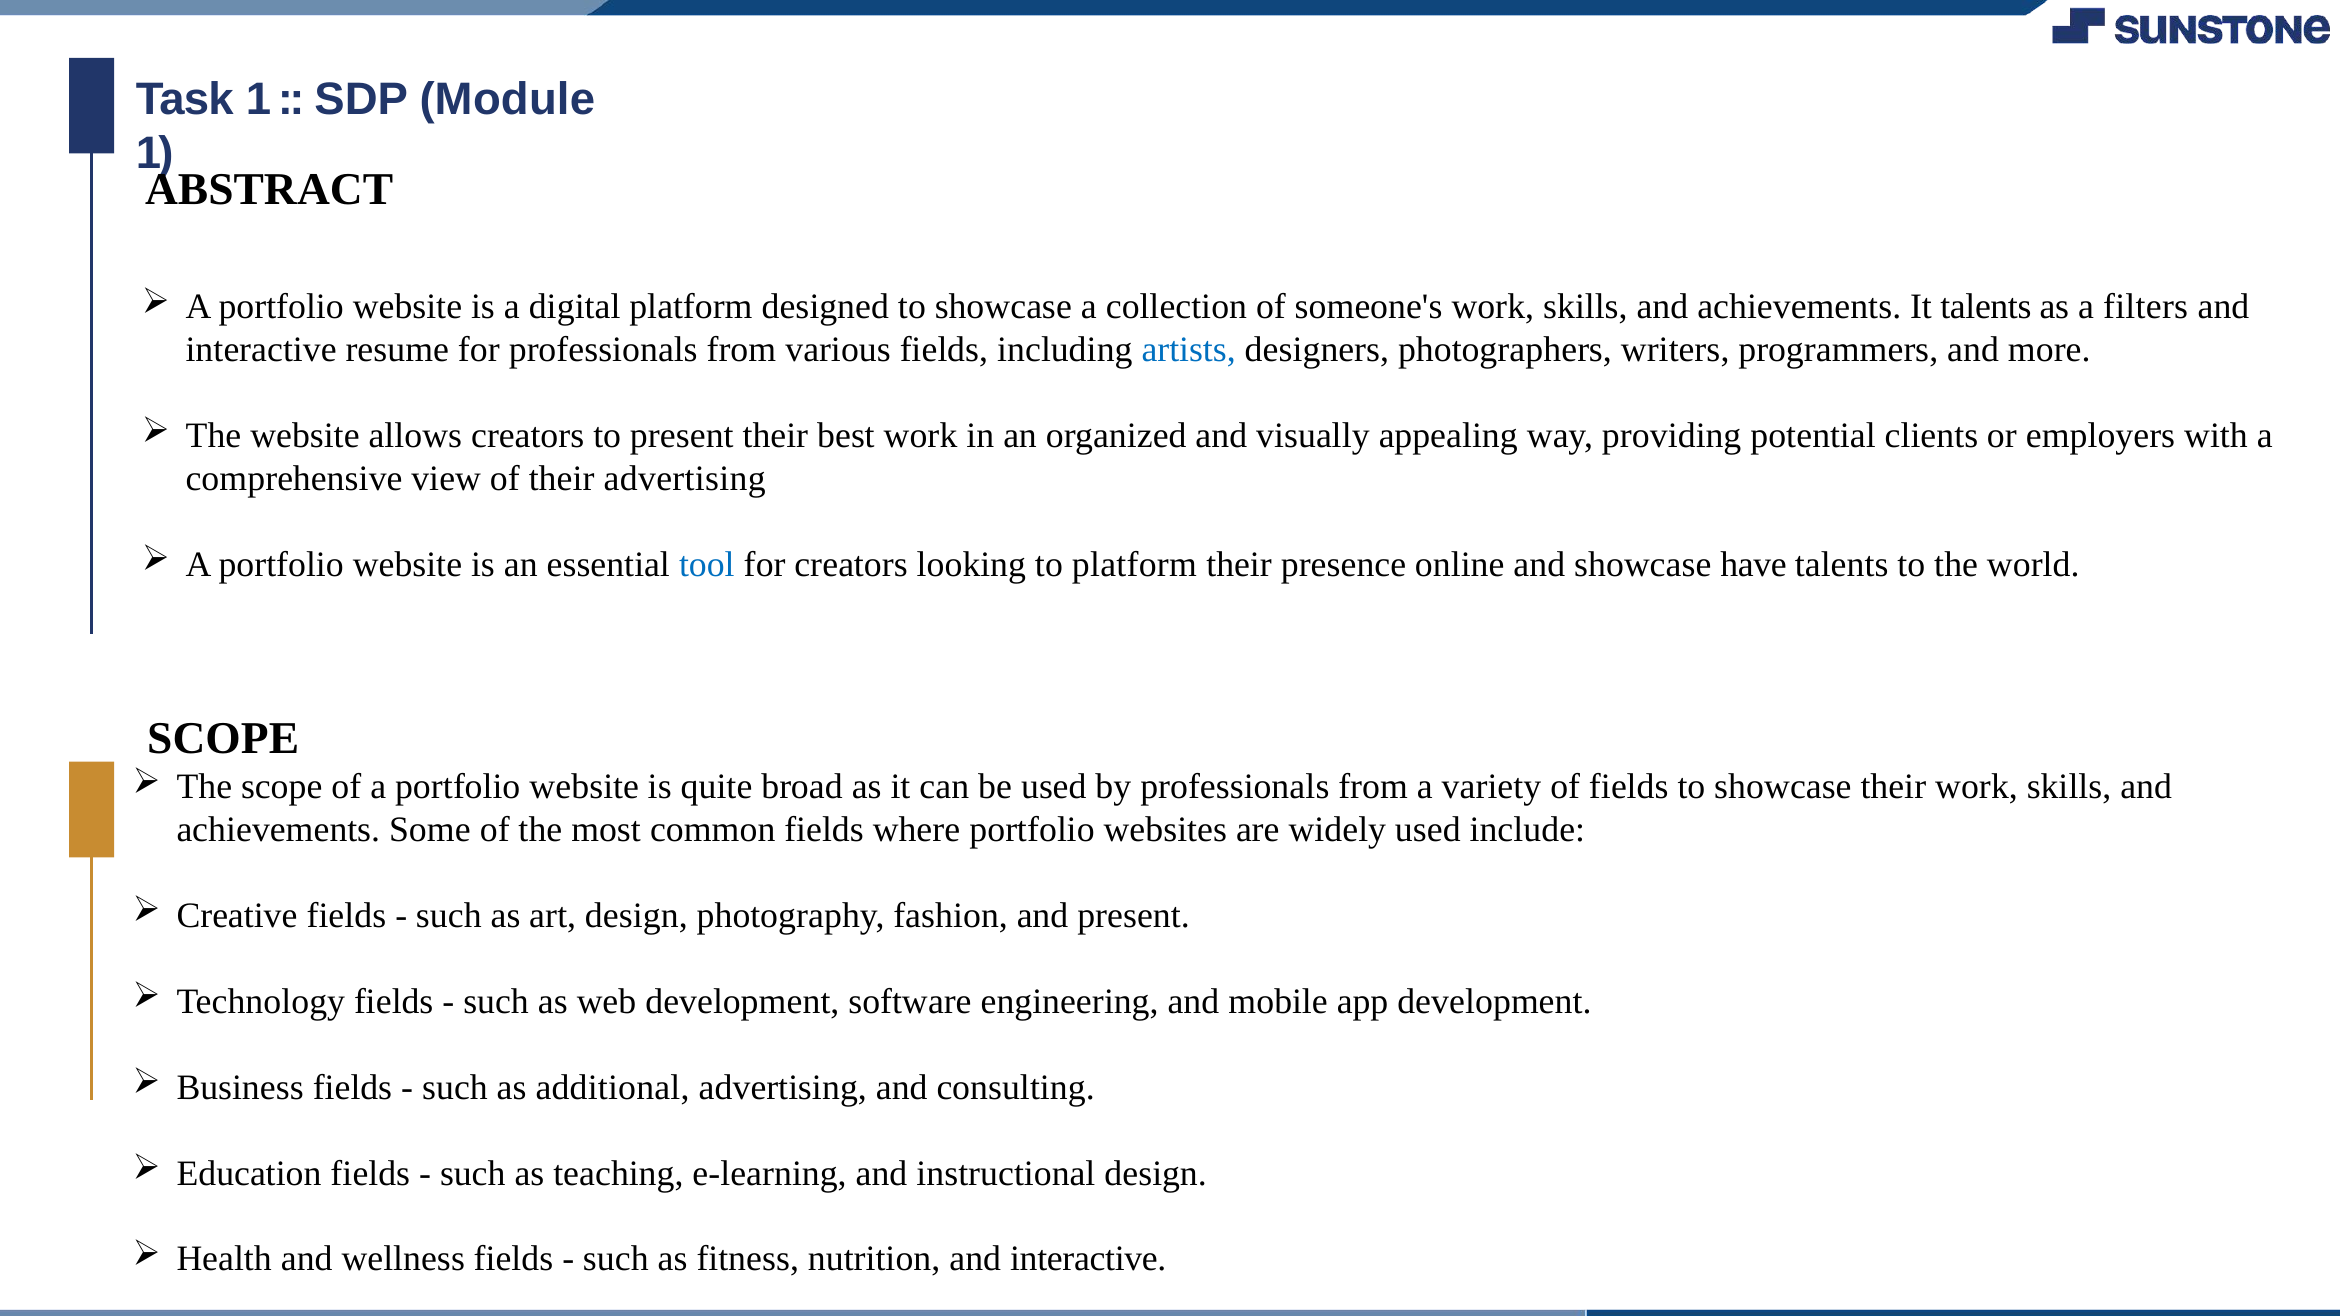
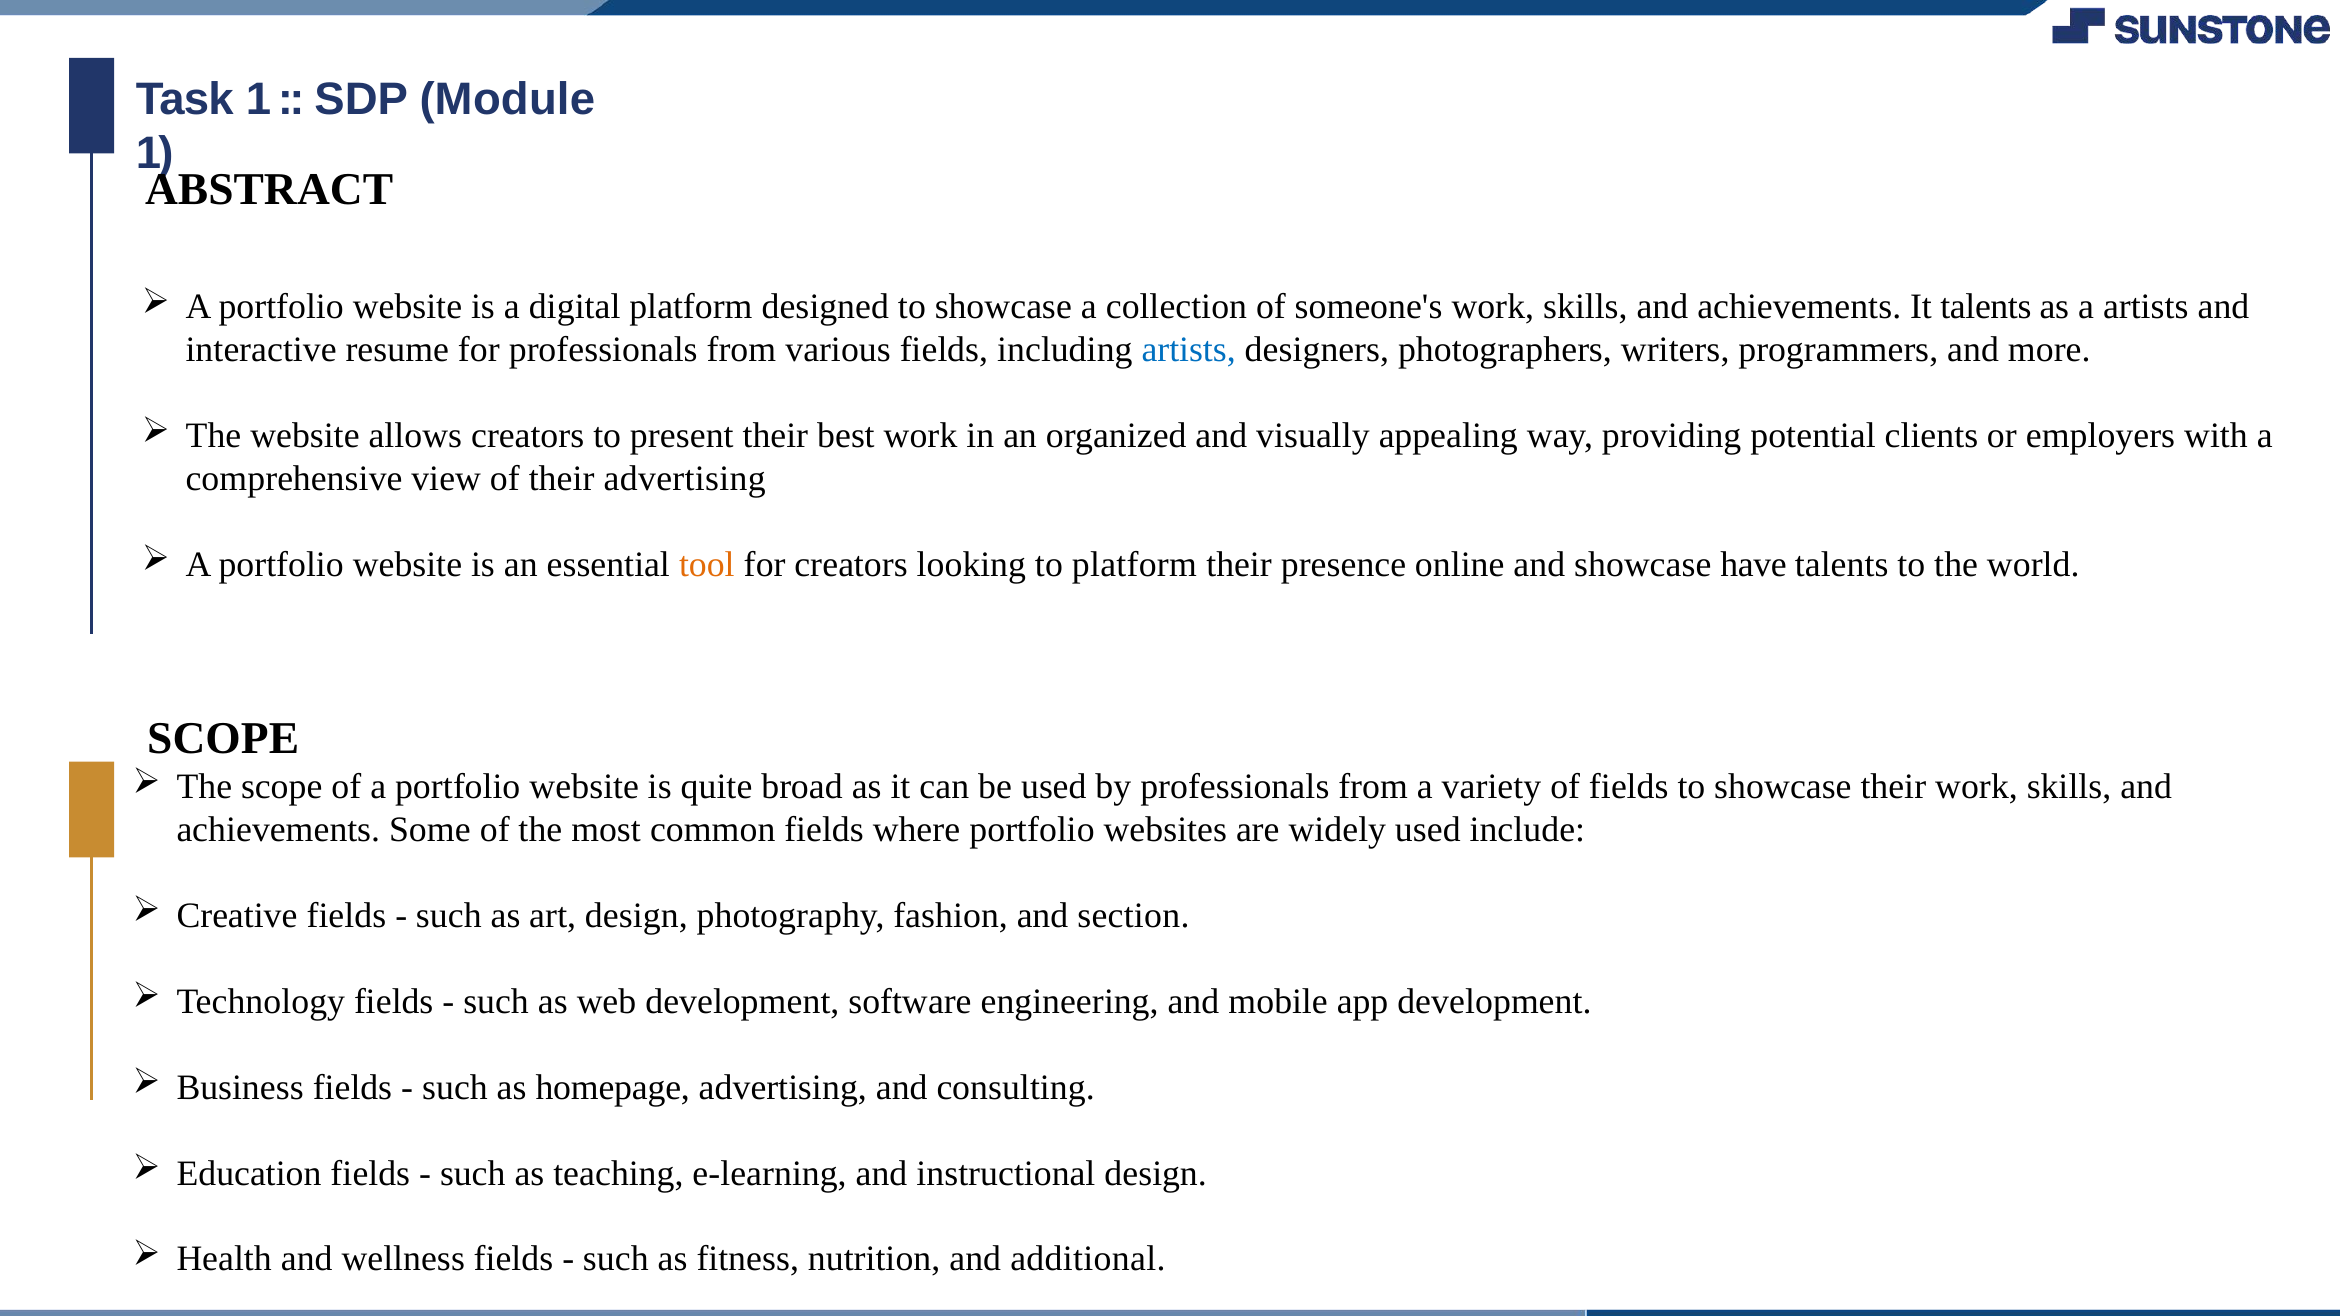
a filters: filters -> artists (2146, 307)
tool colour: blue -> orange (707, 565)
and present: present -> section (1133, 916)
additional: additional -> homepage (613, 1088)
nutrition and interactive: interactive -> additional (1088, 1259)
